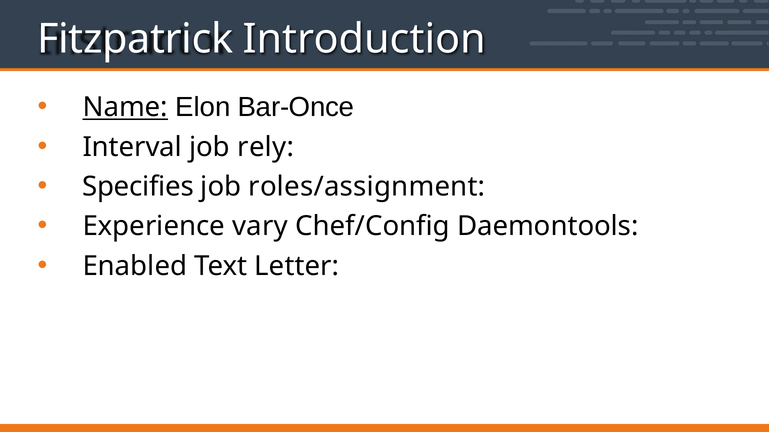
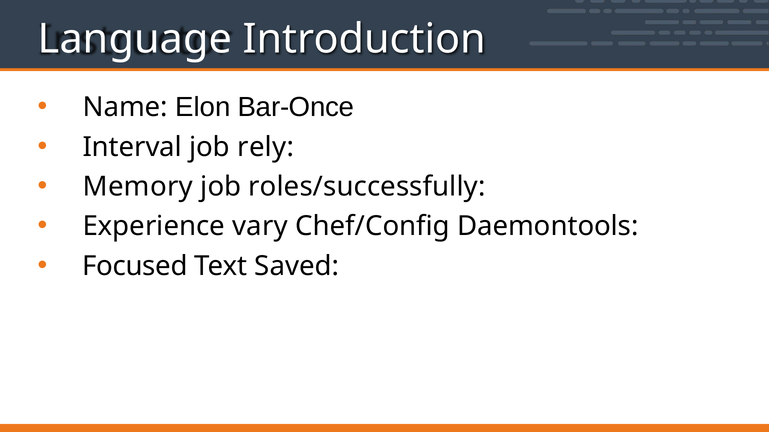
Fitzpatrick: Fitzpatrick -> Language (135, 39)
Name underline: present -> none (125, 107)
Specifies: Specifies -> Memory (138, 187)
roles/assignment: roles/assignment -> roles/successfully (367, 187)
Enabled: Enabled -> Focused (135, 266)
Letter: Letter -> Saved (297, 266)
